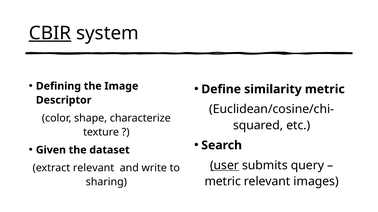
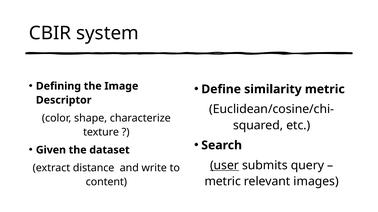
CBIR underline: present -> none (50, 33)
extract relevant: relevant -> distance (94, 168)
sharing: sharing -> content (106, 182)
